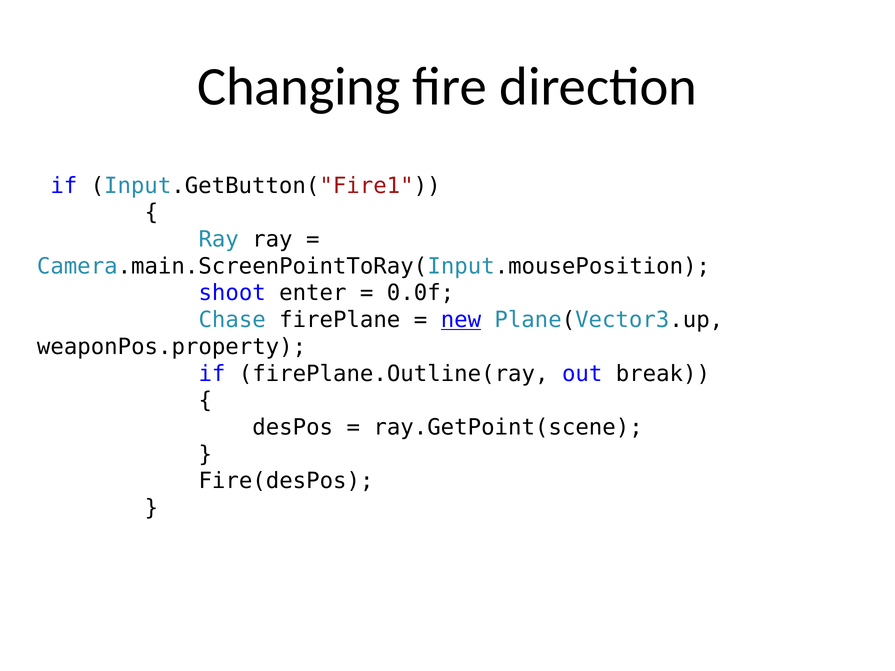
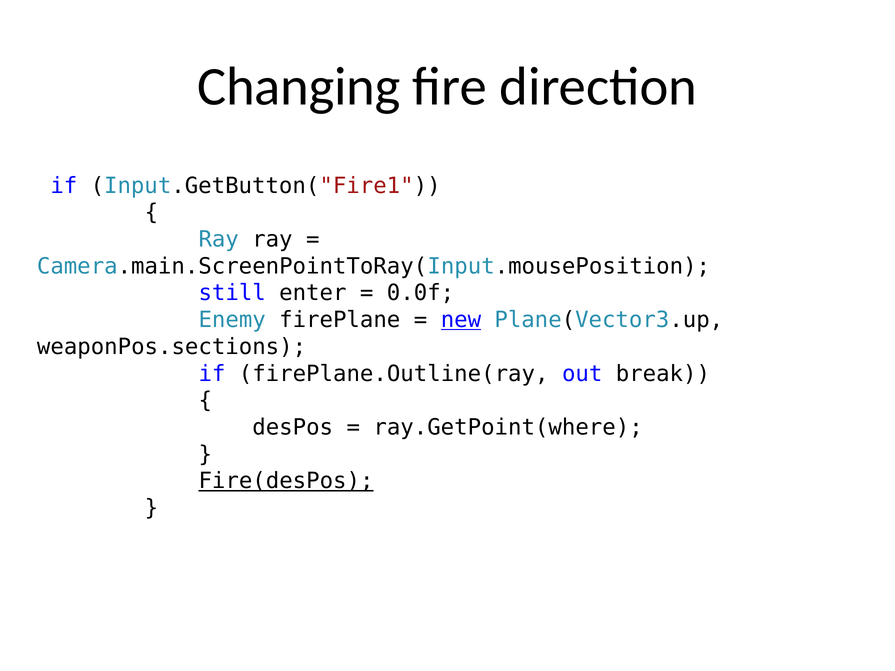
shoot: shoot -> still (232, 293)
Chase: Chase -> Enemy (232, 320)
weaponPos.property: weaponPos.property -> weaponPos.sections (172, 347)
ray.GetPoint(scene: ray.GetPoint(scene -> ray.GetPoint(where (508, 427)
Fire(desPos underline: none -> present (286, 481)
